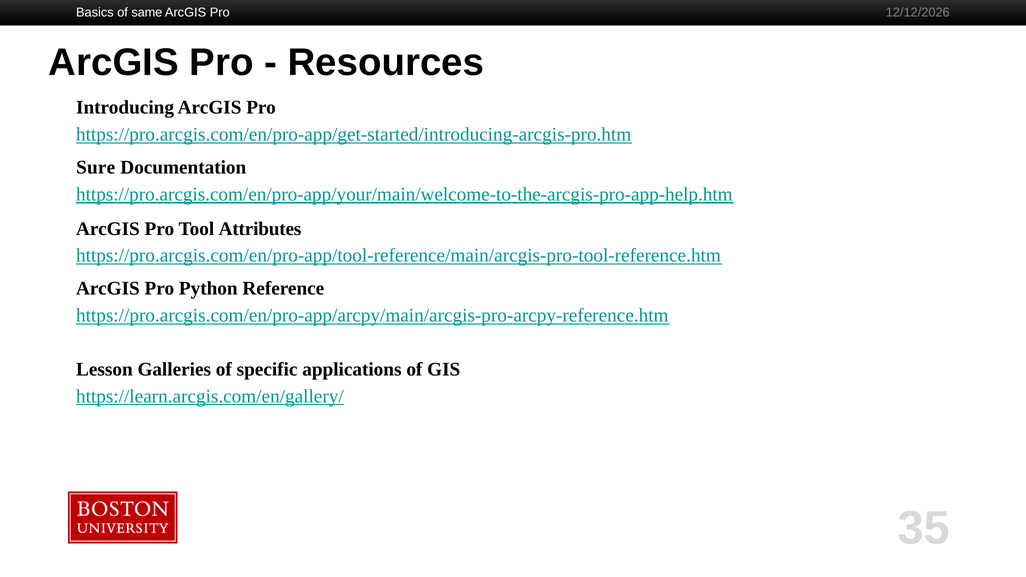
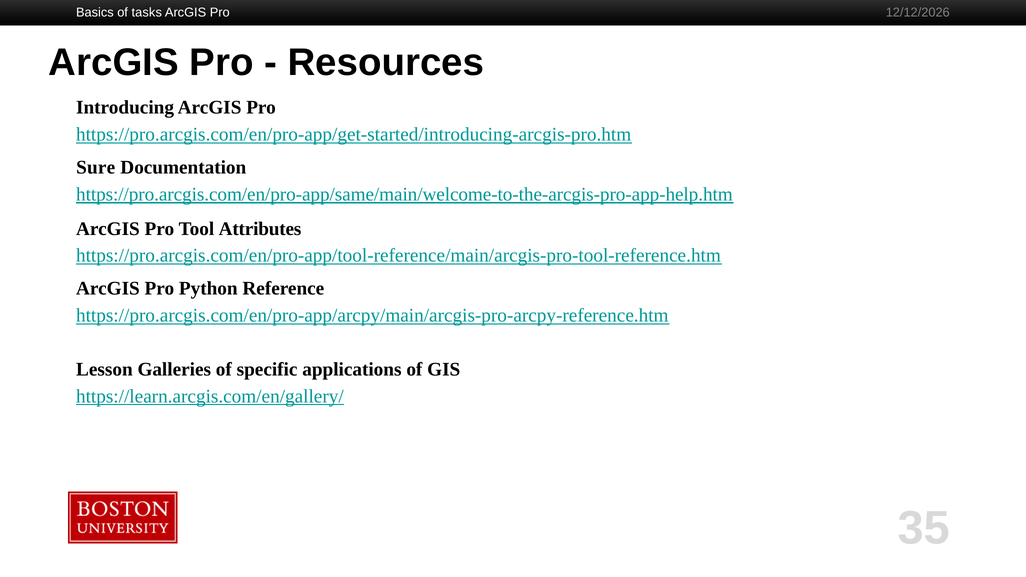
same: same -> tasks (147, 12)
https://pro.arcgis.com/en/pro-app/your/main/welcome-to-the-arcgis-pro-app-help.htm: https://pro.arcgis.com/en/pro-app/your/main/welcome-to-the-arcgis-pro-app-help.htm -> https://pro.arcgis.com/en/pro-app/same/main/welcome-to-the-arcgis-pro-app-help.htm (404, 194)
